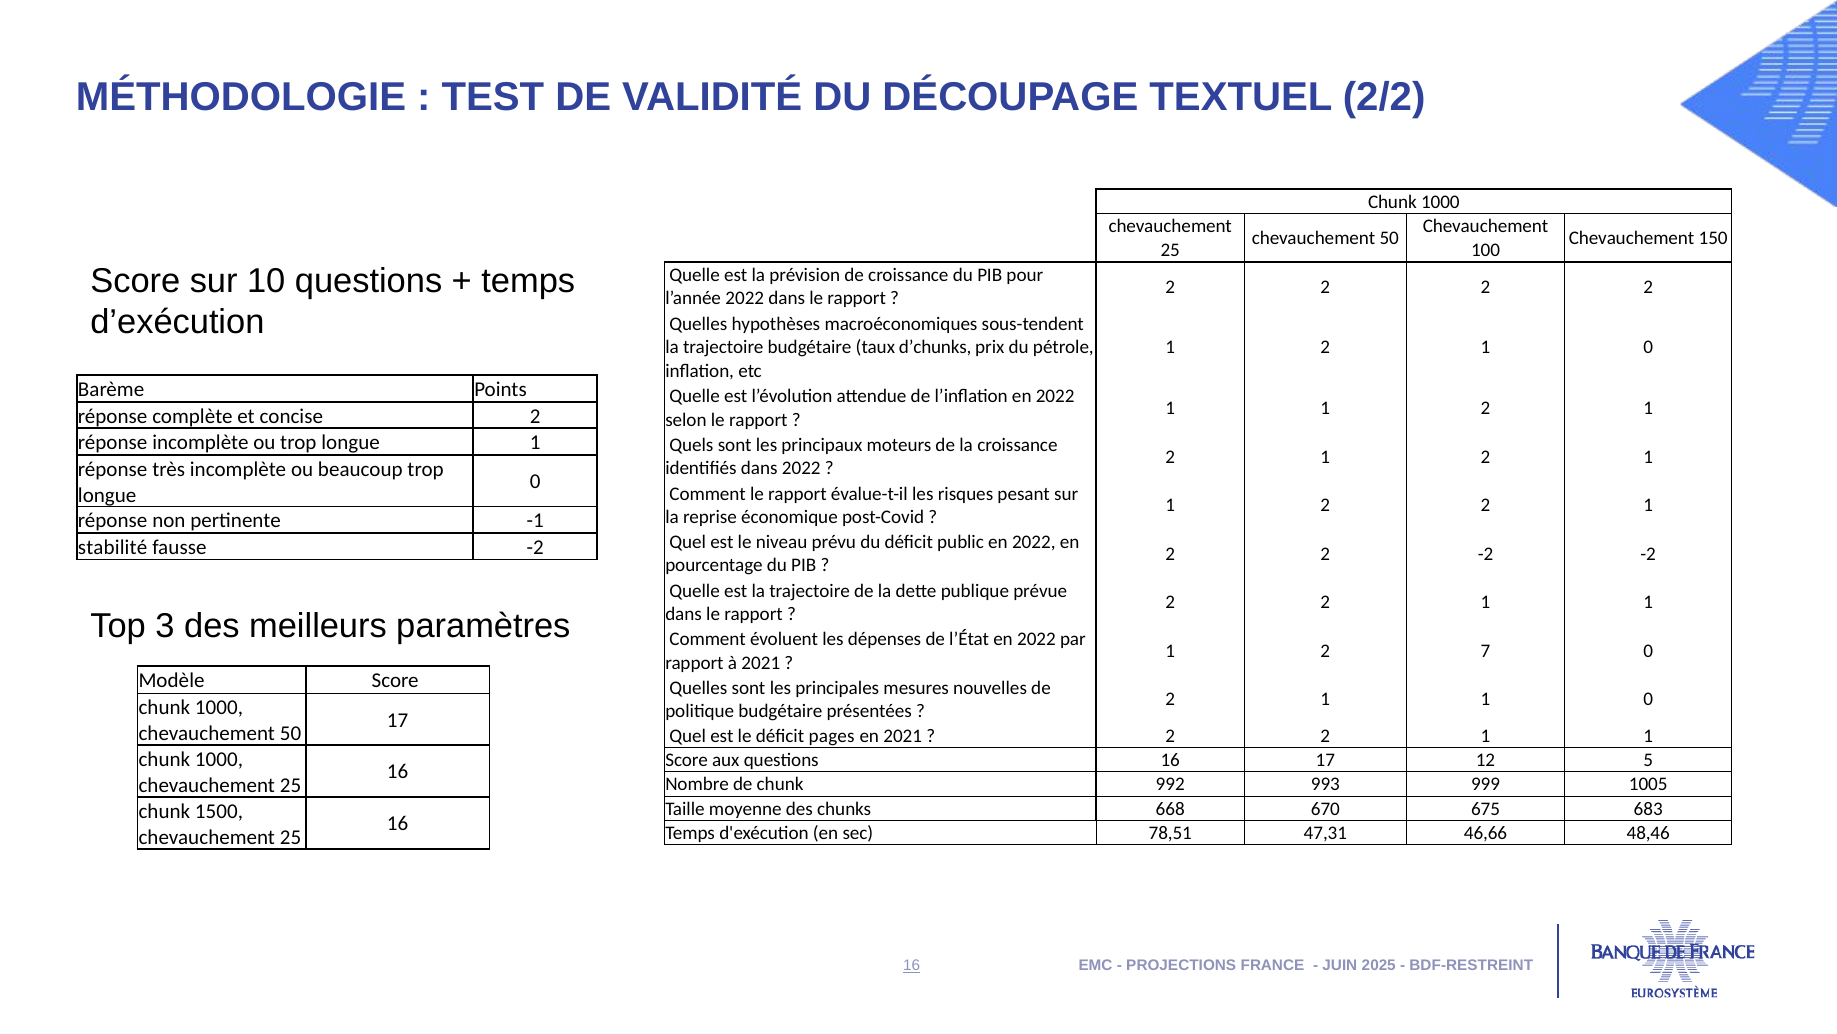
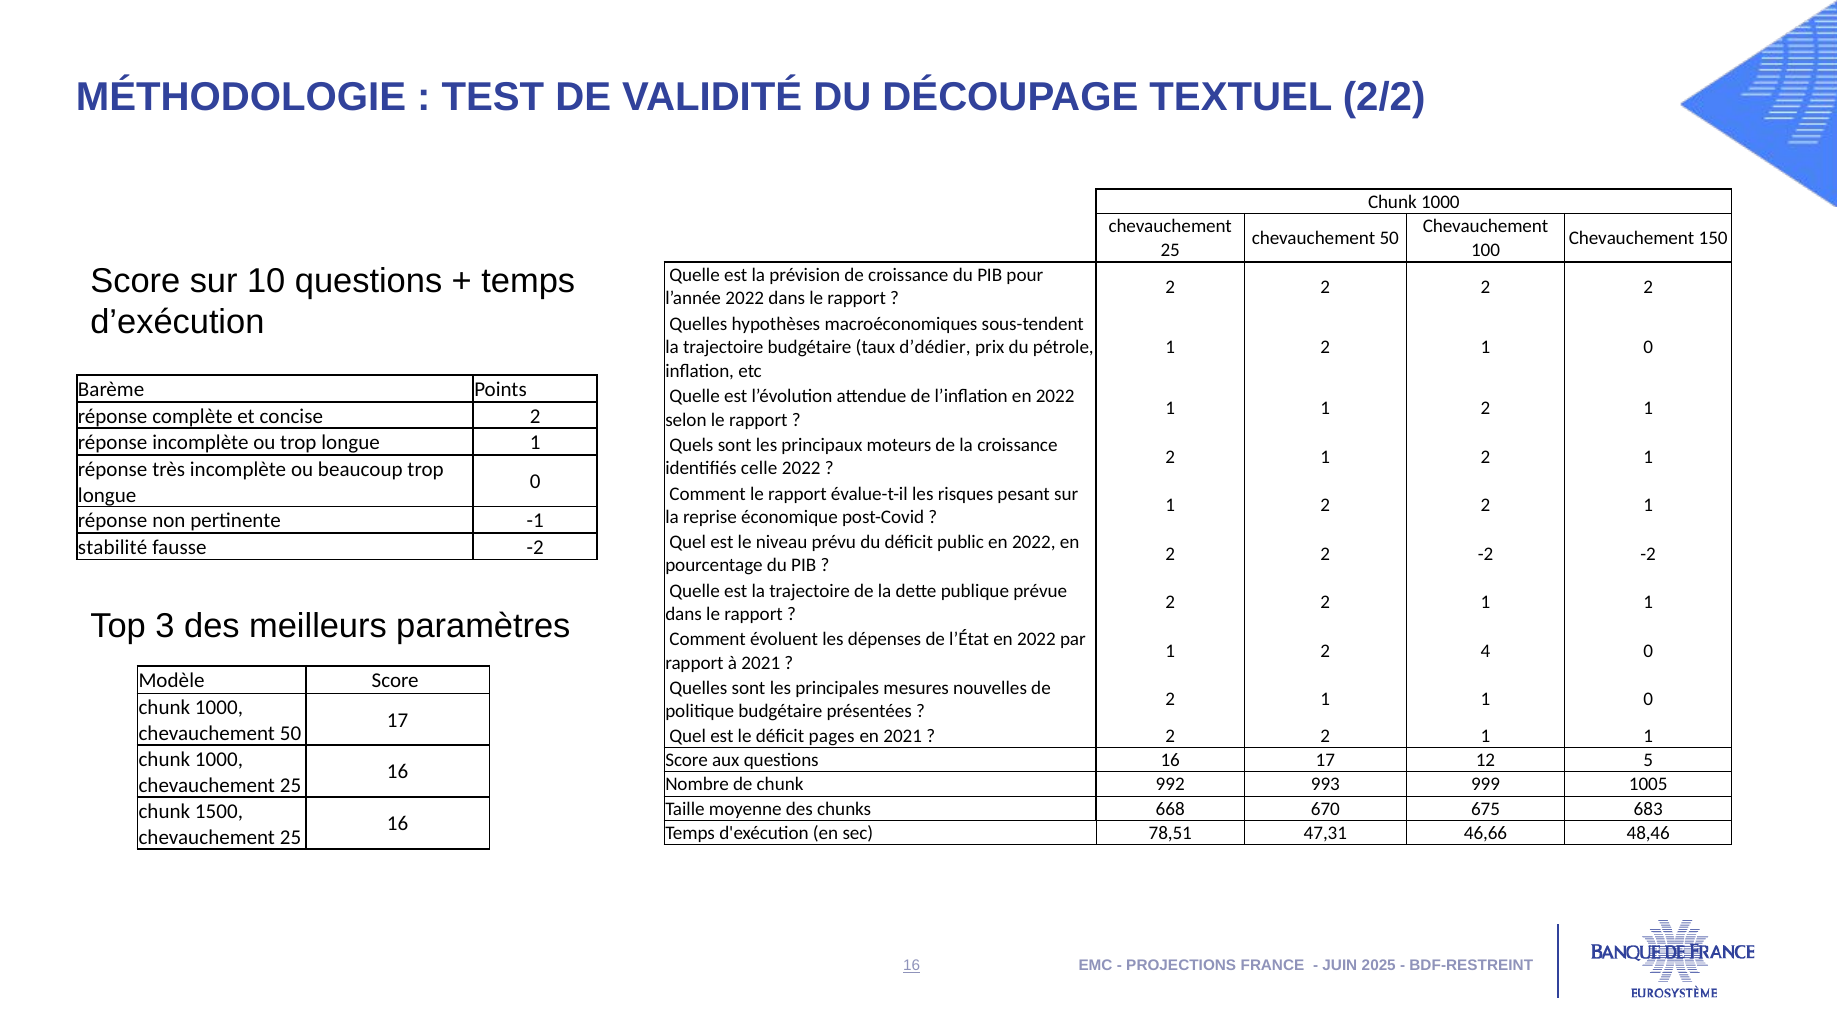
d’chunks: d’chunks -> d’dédier (935, 347)
identifiés dans: dans -> celle (759, 468)
7: 7 -> 4 (1485, 651)
